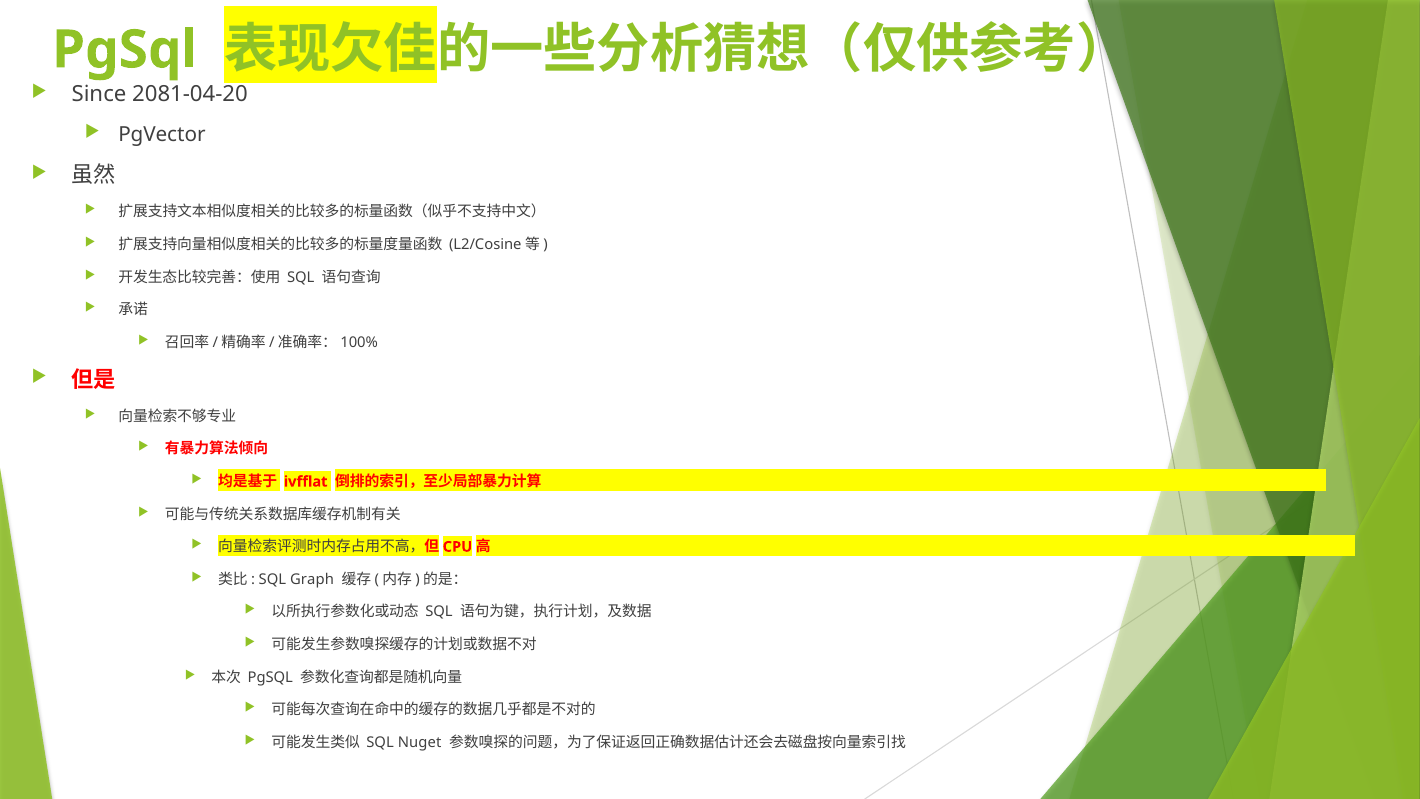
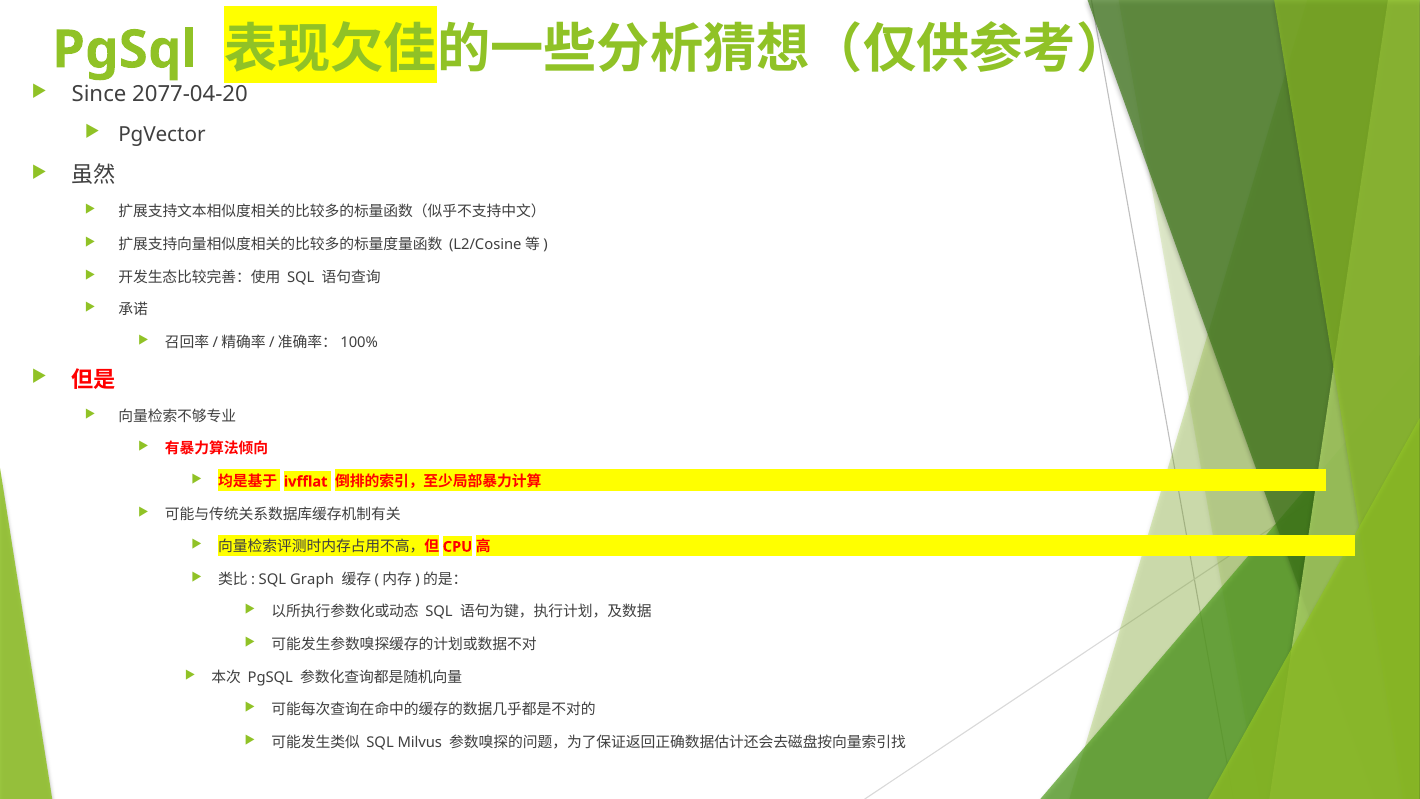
2081-04-20: 2081-04-20 -> 2077-04-20 (190, 94)
Nuget: Nuget -> Milvus (420, 742)
